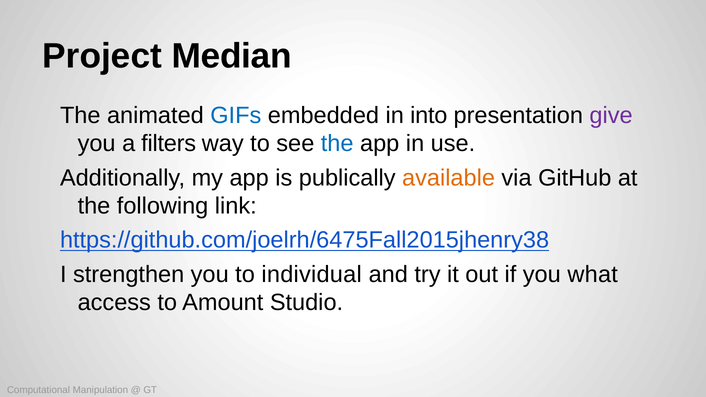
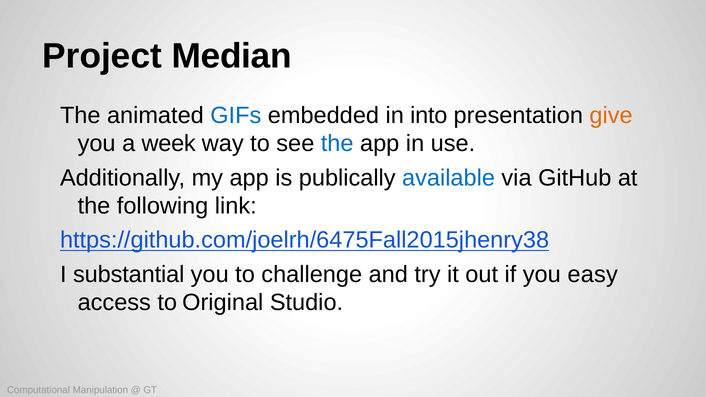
give colour: purple -> orange (611, 116)
filters: filters -> week (169, 144)
available colour: orange -> blue (449, 178)
strengthen: strengthen -> substantial (129, 274)
individual: individual -> challenge (312, 274)
what: what -> easy (593, 274)
Amount: Amount -> Original (223, 303)
